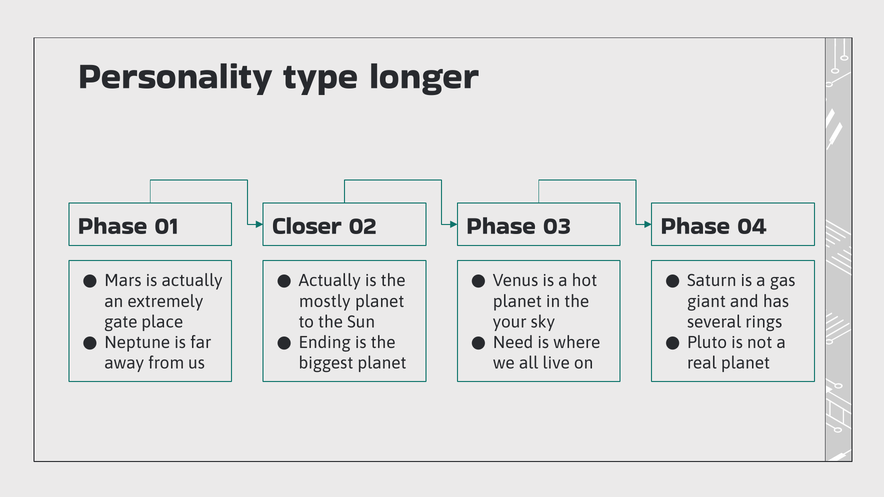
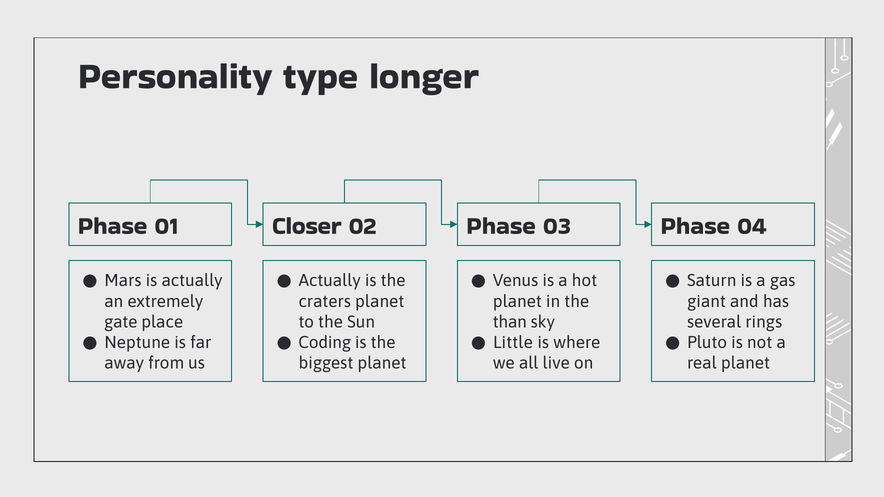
mostly: mostly -> craters (325, 301)
your: your -> than (510, 322)
Ending: Ending -> Coding (325, 343)
Need: Need -> Little (513, 343)
